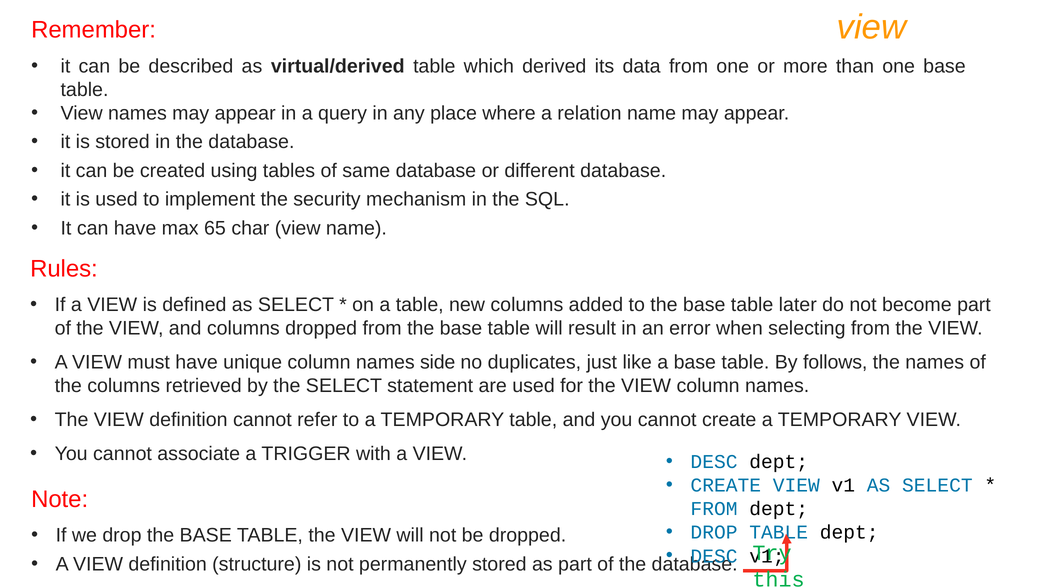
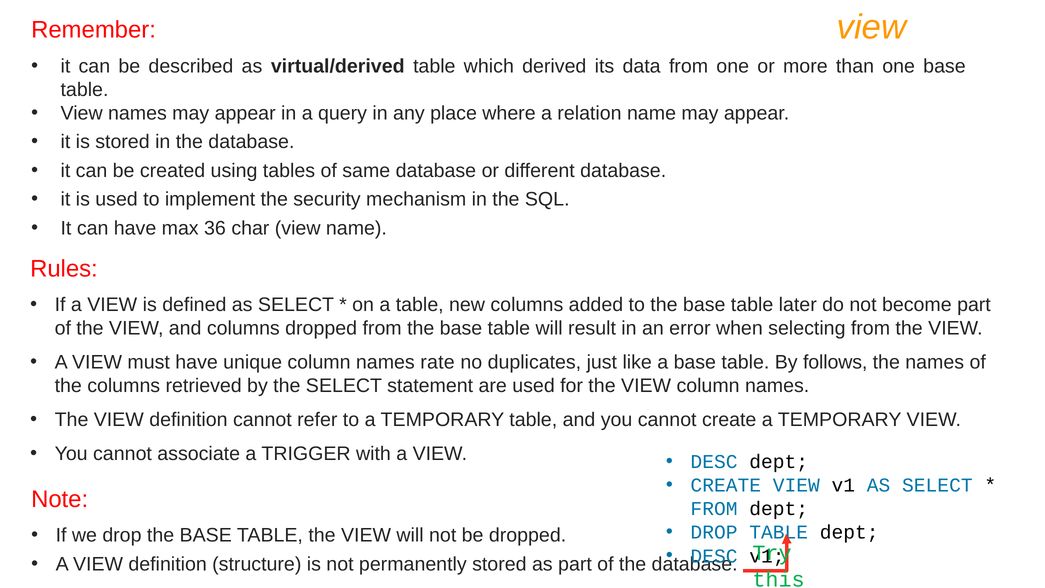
65: 65 -> 36 (215, 228)
side: side -> rate (437, 362)
